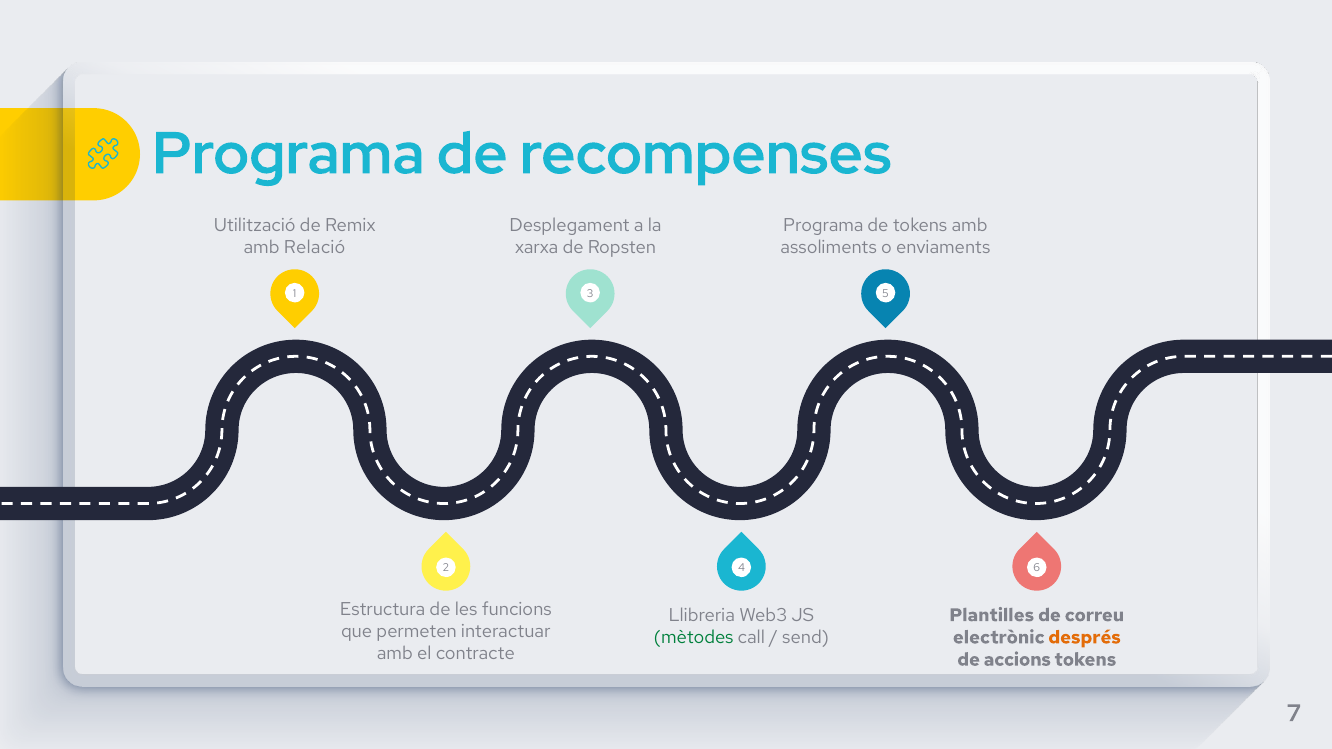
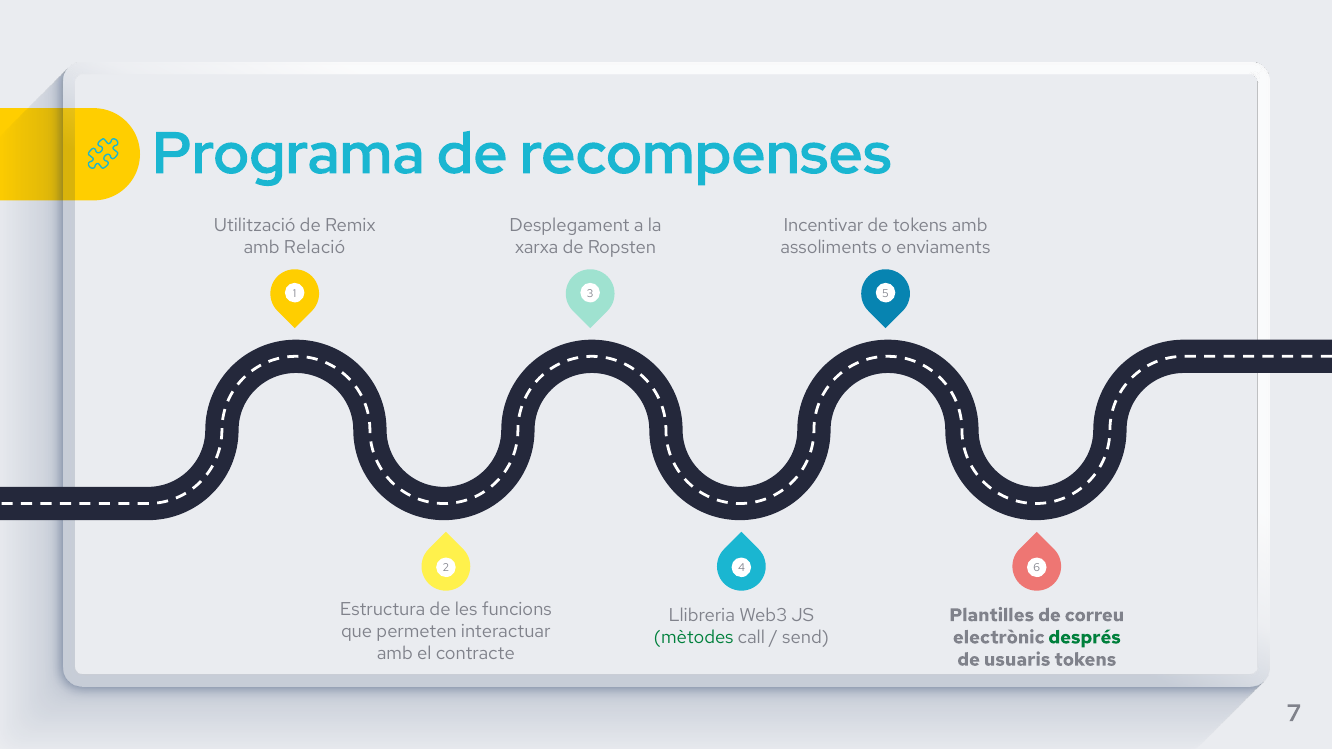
Programa: Programa -> Incentivar (823, 225)
després colour: orange -> green (1085, 638)
accions: accions -> usuaris (1017, 660)
